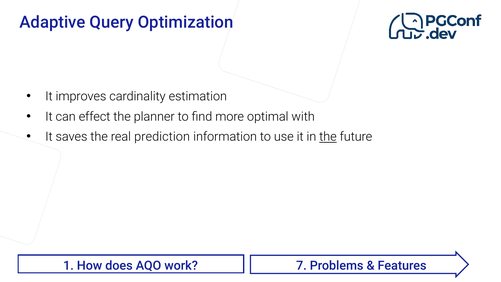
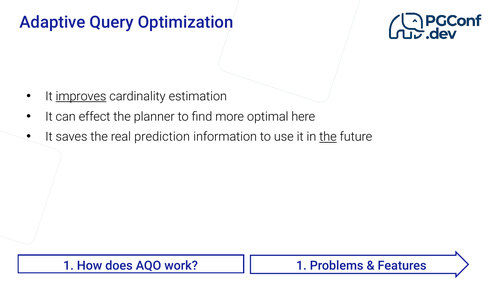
improves underline: none -> present (81, 96)
with: with -> here (303, 116)
work 7: 7 -> 1 (301, 266)
